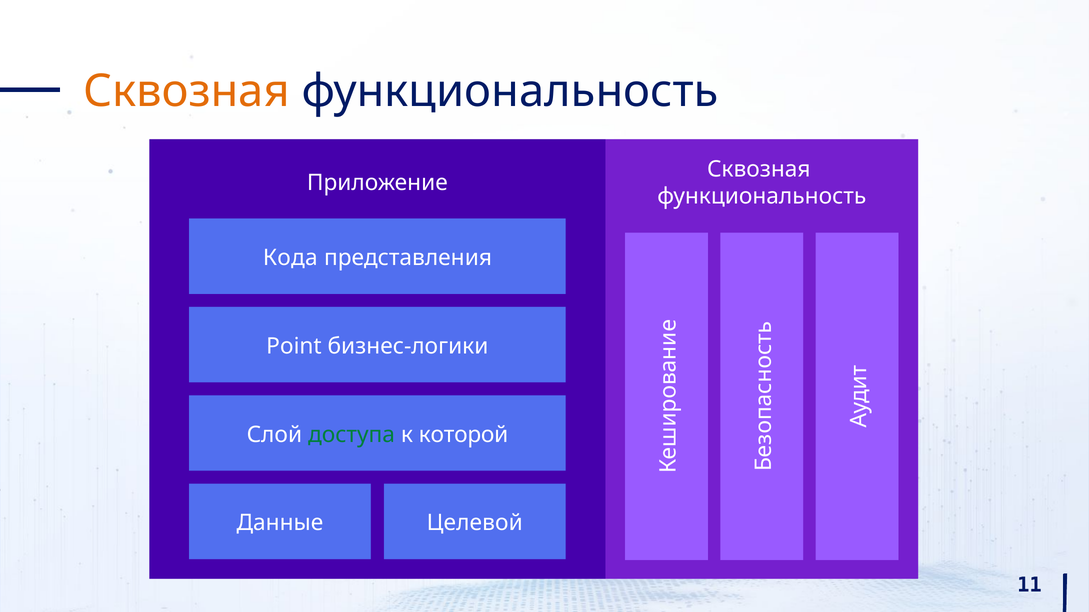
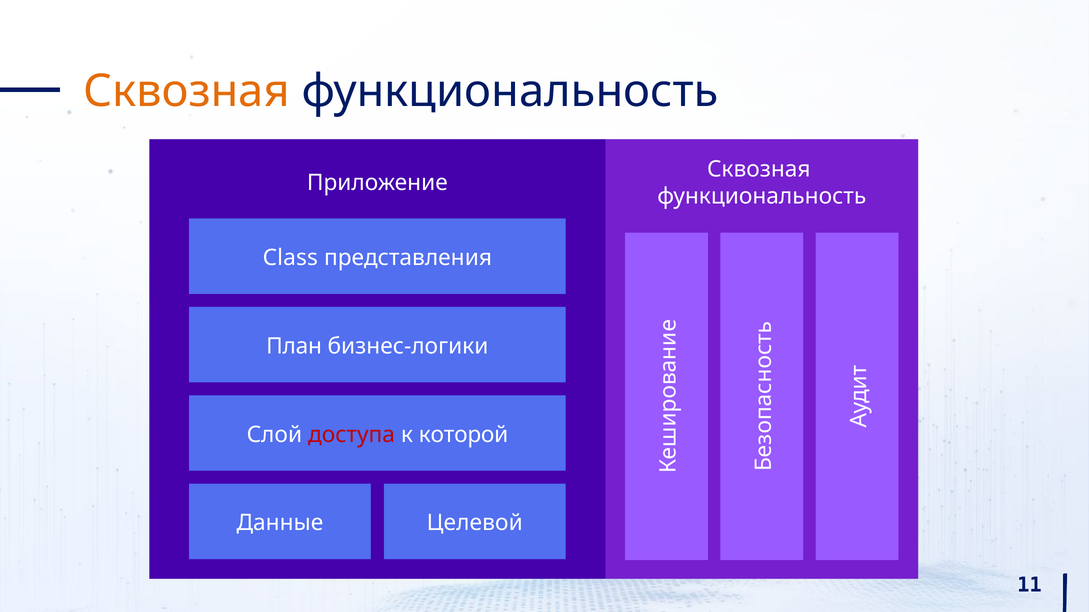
Кода: Кода -> Class (290, 258)
Point: Point -> План (294, 347)
доступа colour: green -> red (352, 435)
